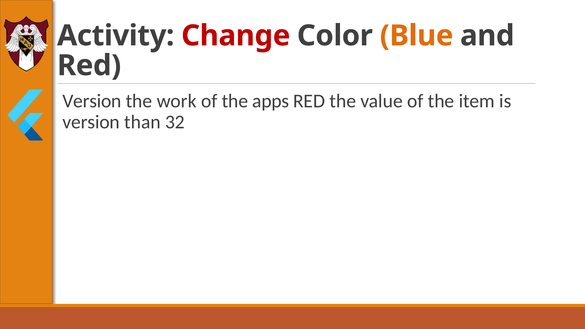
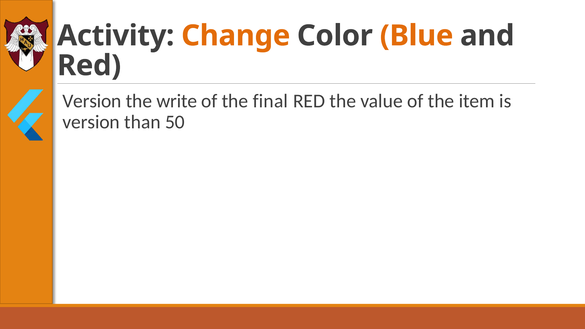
Change colour: red -> orange (236, 36)
work: work -> write (177, 101)
apps: apps -> final (270, 101)
32: 32 -> 50 (175, 122)
